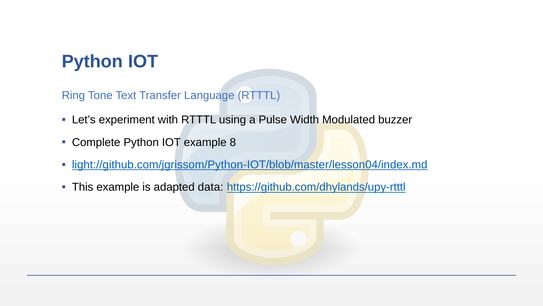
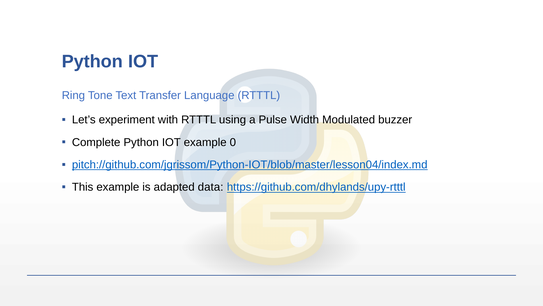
8: 8 -> 0 (233, 142)
light://github.com/jgrissom/Python-IOT/blob/master/lesson04/index.md: light://github.com/jgrissom/Python-IOT/blob/master/lesson04/index.md -> pitch://github.com/jgrissom/Python-IOT/blob/master/lesson04/index.md (250, 164)
